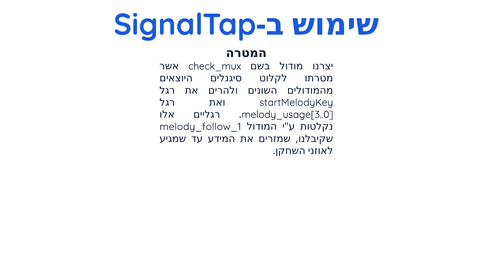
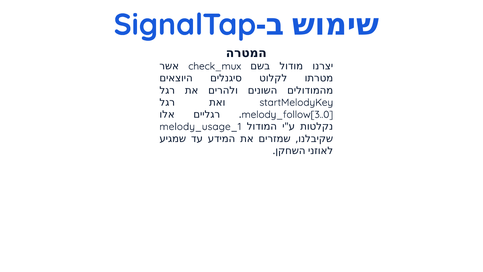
melody_usage[3..0: melody_usage[3..0 -> melody_follow[3..0 (287, 114)
melody_follow_1: melody_follow_1 -> melody_usage_1 (200, 127)
